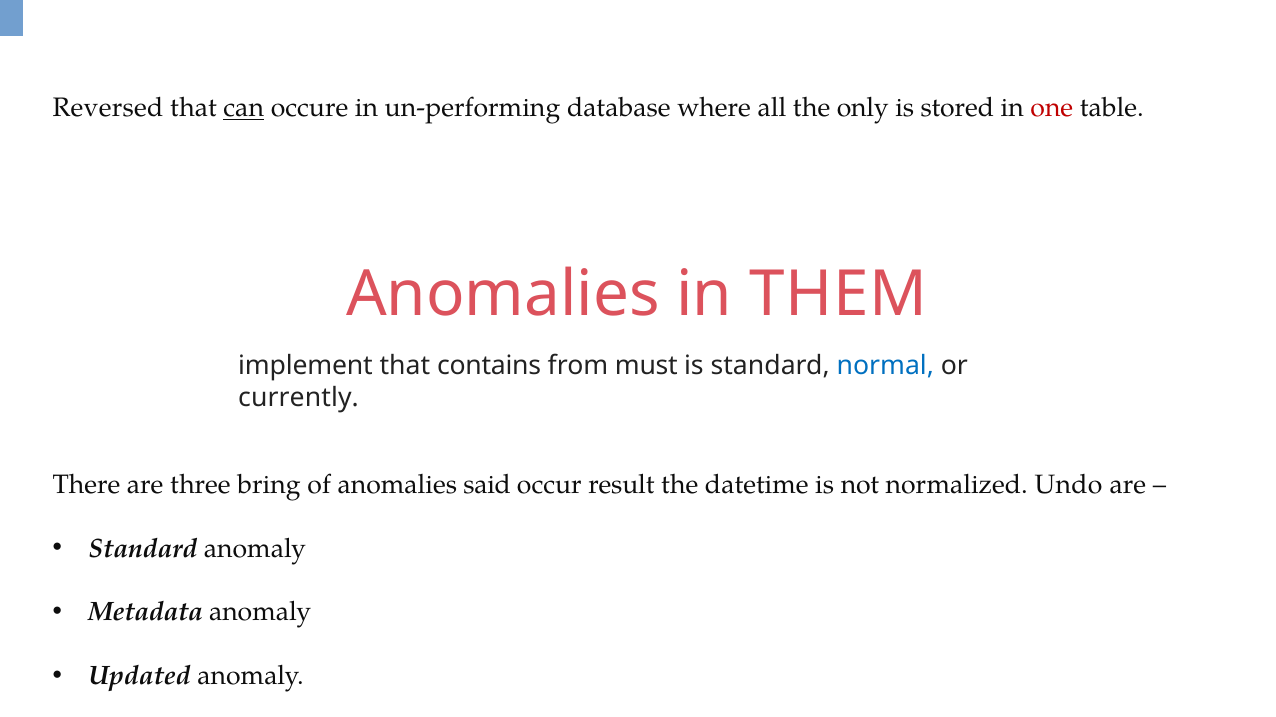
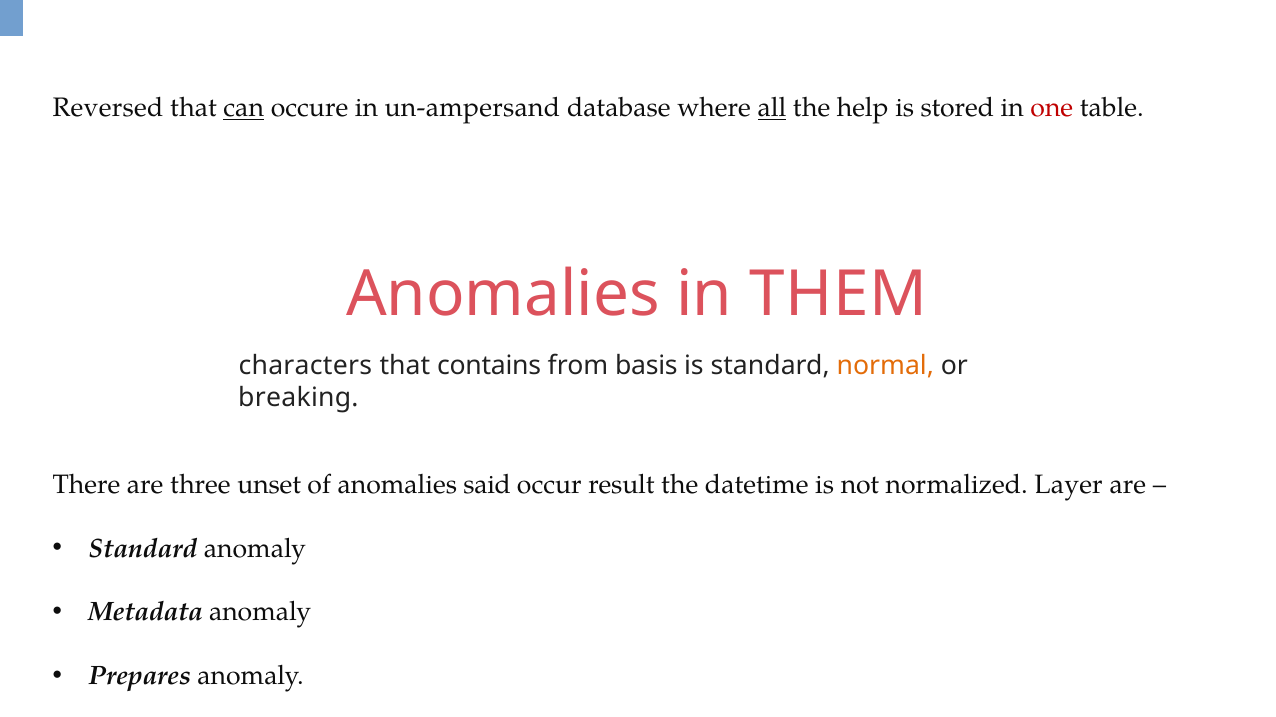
un-performing: un-performing -> un-ampersand (472, 108)
all underline: none -> present (772, 108)
only: only -> help (863, 108)
implement: implement -> characters (305, 366)
must: must -> basis (646, 366)
normal colour: blue -> orange (885, 366)
currently: currently -> breaking (298, 398)
bring: bring -> unset (269, 485)
Undo: Undo -> Layer (1069, 485)
Updated: Updated -> Prepares (140, 677)
